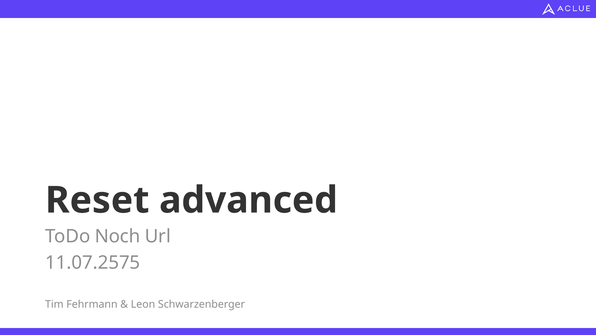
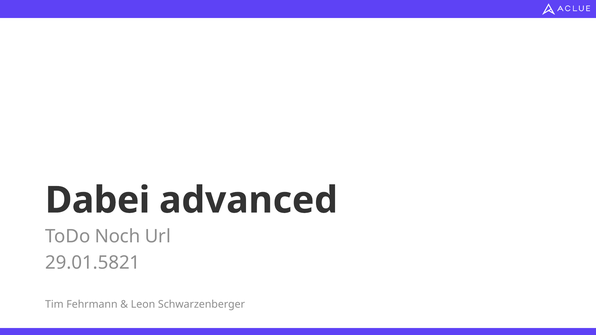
Reset: Reset -> Dabei (98, 200)
11.07.2575: 11.07.2575 -> 29.01.5821 (93, 263)
